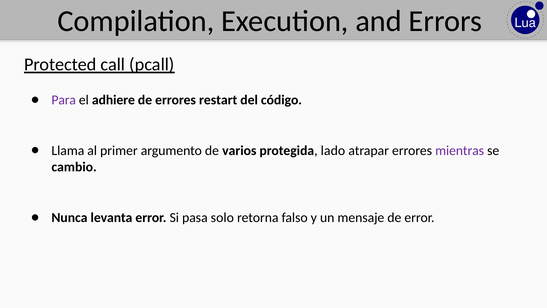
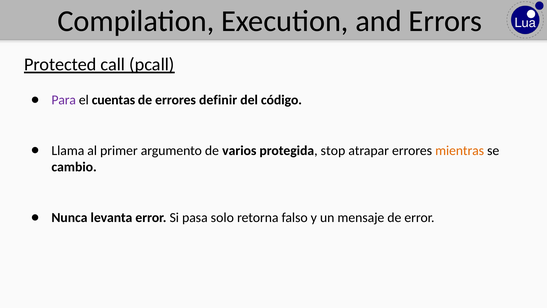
adhiere: adhiere -> cuentas (113, 100)
restart: restart -> definir (218, 100)
lado: lado -> stop (333, 150)
mientras colour: purple -> orange (460, 150)
